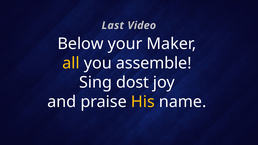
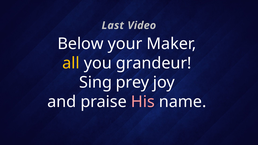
assemble: assemble -> grandeur (154, 63)
dost: dost -> prey (133, 83)
His colour: yellow -> pink (143, 102)
